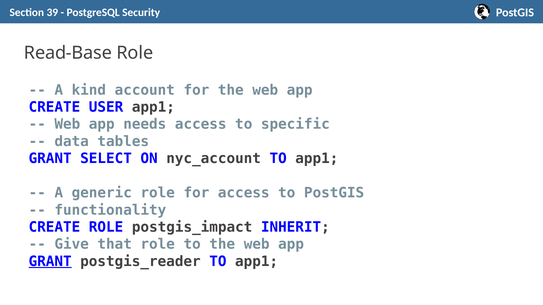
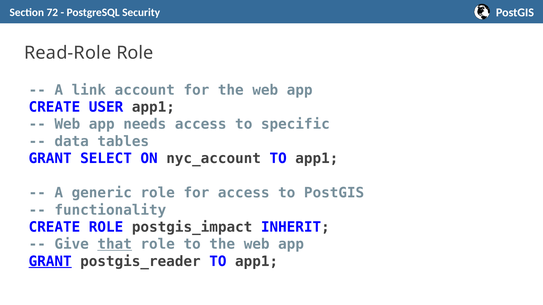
39: 39 -> 72 (52, 13)
Read-Base: Read-Base -> Read-Role (68, 53)
kind: kind -> link (89, 90)
that underline: none -> present (115, 245)
